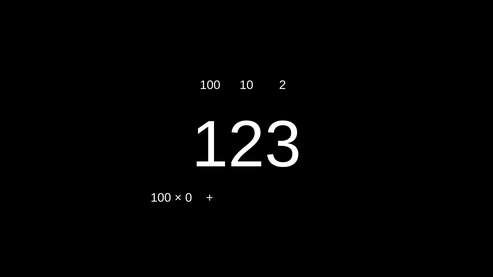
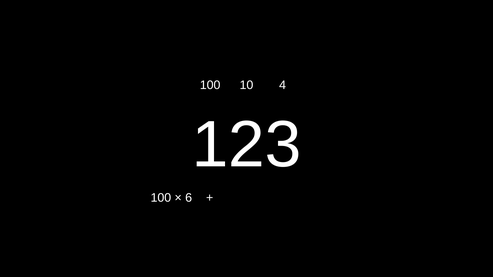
2: 2 -> 4 (283, 85)
0: 0 -> 6 (189, 198)
